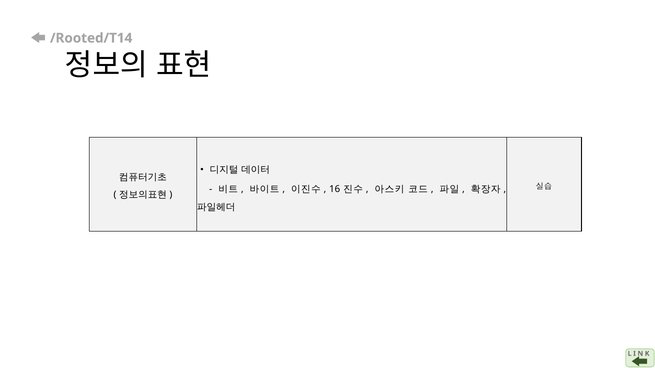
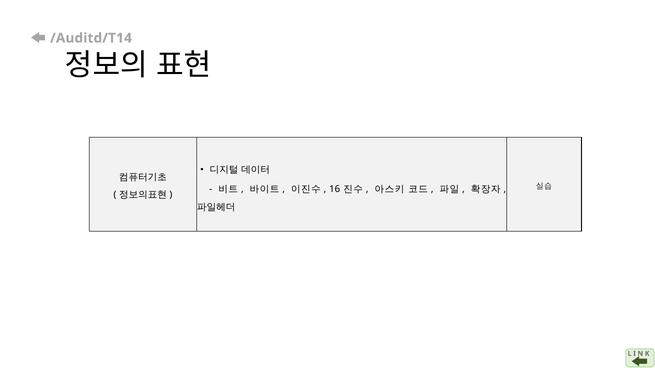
/Rooted/T14: /Rooted/T14 -> /Auditd/T14 (91, 38)
